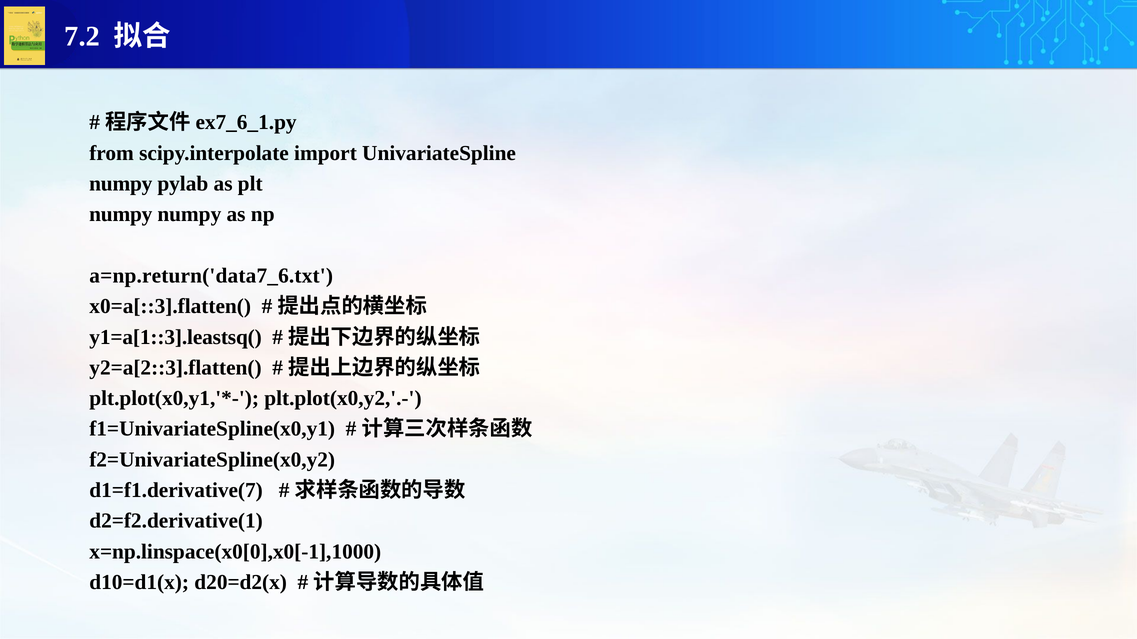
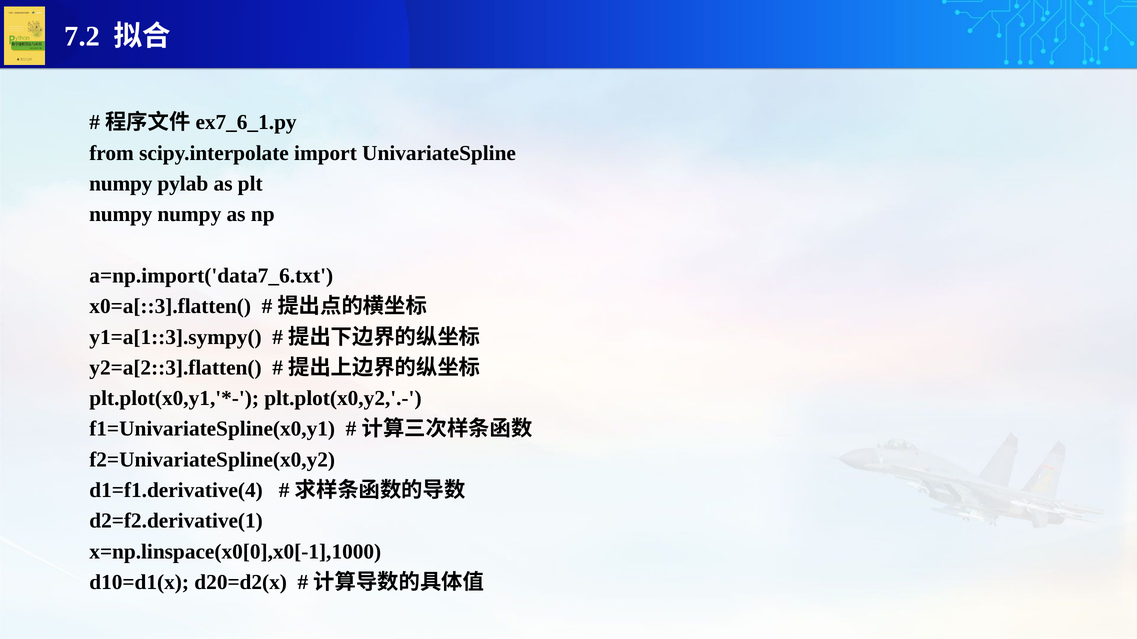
a=np.return('data7_6.txt: a=np.return('data7_6.txt -> a=np.import('data7_6.txt (211, 276)
y1=a[1::3].leastsq(: y1=a[1::3].leastsq( -> y1=a[1::3].sympy( (176, 337)
d1=f1.derivative(7: d1=f1.derivative(7 -> d1=f1.derivative(4 (176, 491)
